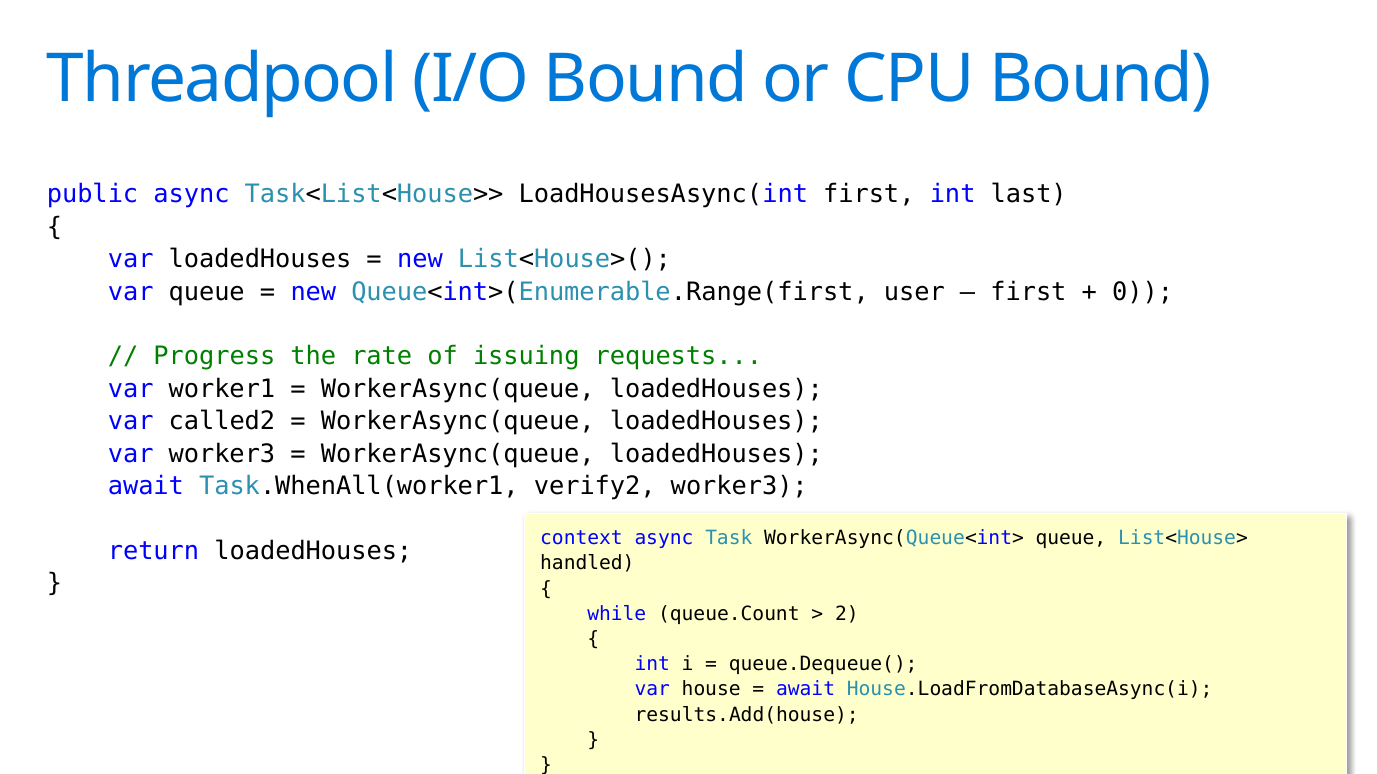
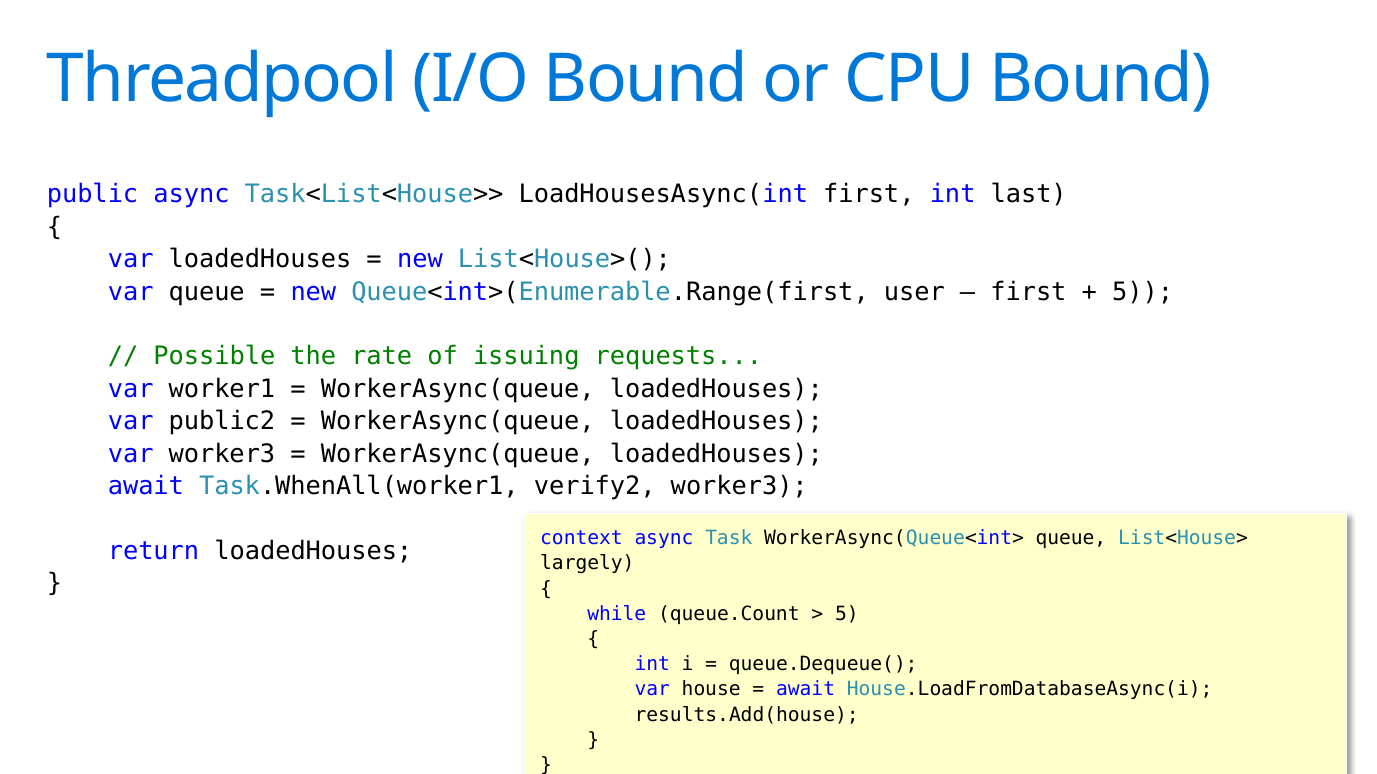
0: 0 -> 5 (1143, 292)
Progress: Progress -> Possible (214, 357)
called2: called2 -> public2 (222, 422)
handled: handled -> largely (587, 564)
2: 2 -> 5 (847, 614)
